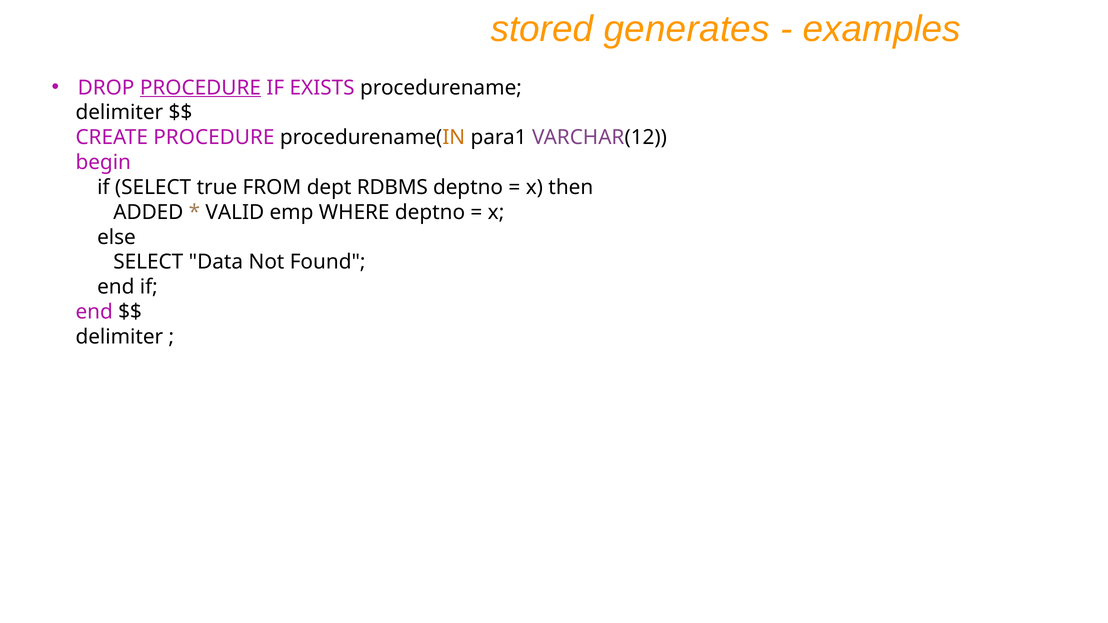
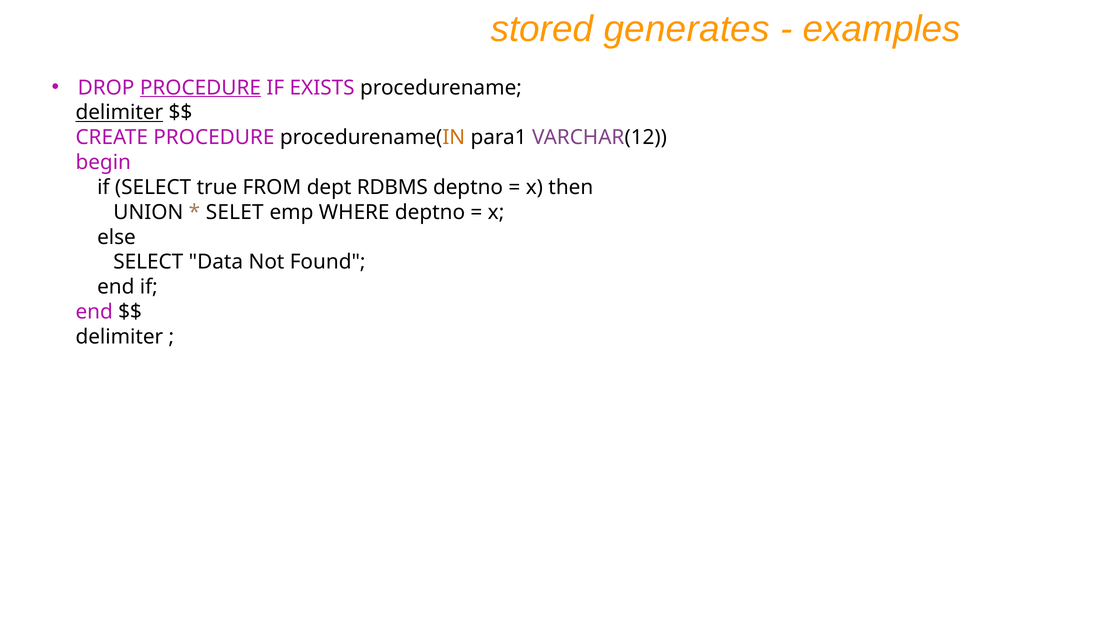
delimiter underline: none -> present (119, 113)
ADDED: ADDED -> UNION (148, 212)
VALID: VALID -> SELET (235, 212)
